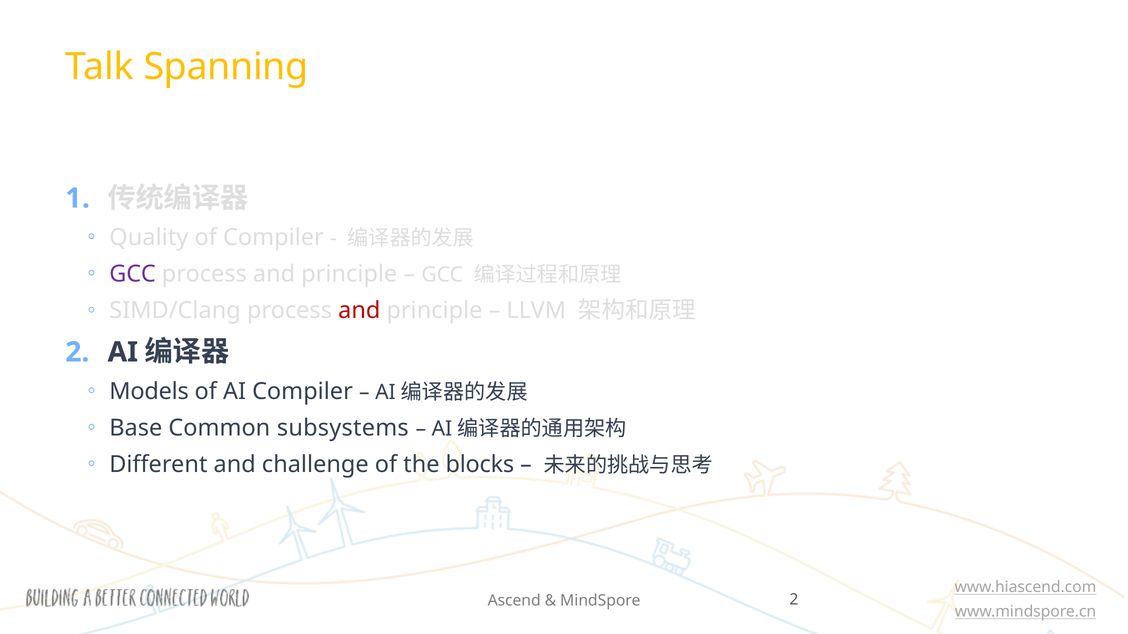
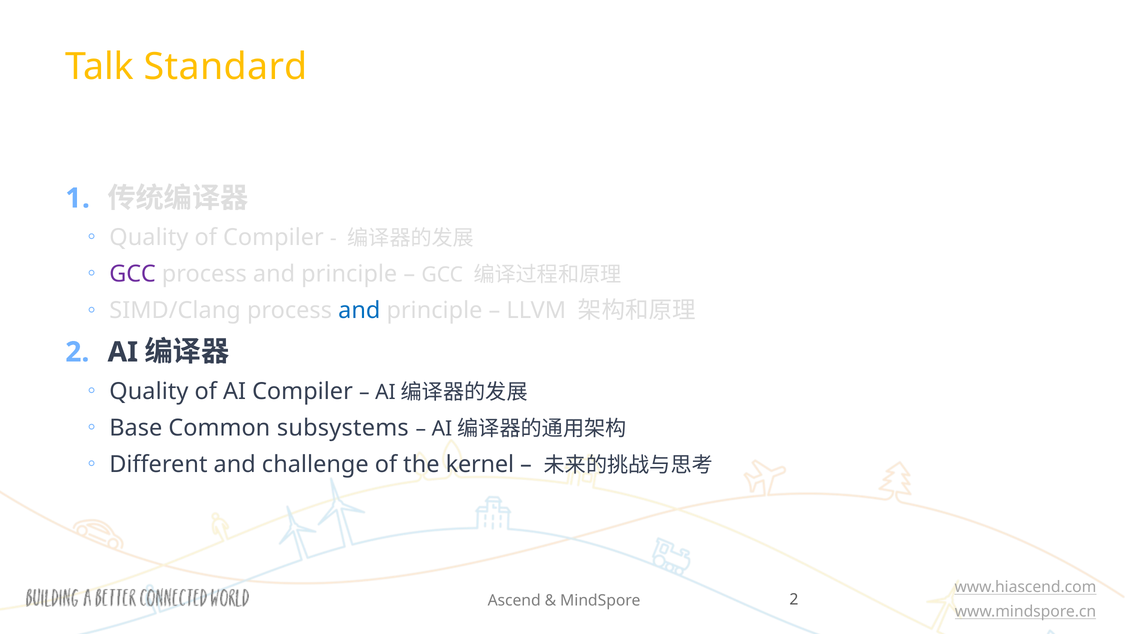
Spanning: Spanning -> Standard (226, 67)
and colour: red -> blue (359, 311)
Models: Models -> Quality (149, 391)
blocks: blocks -> kernel (480, 465)
